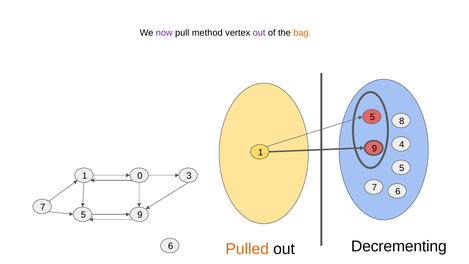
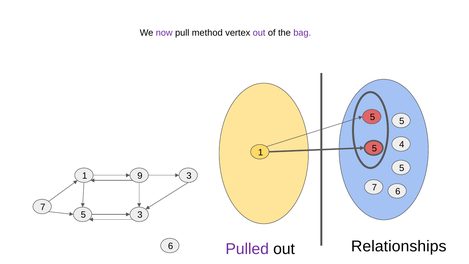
bag colour: orange -> purple (302, 33)
8: 8 -> 5 (402, 121)
1 9: 9 -> 5 (374, 148)
0: 0 -> 9 (140, 176)
5 9: 9 -> 3 (140, 215)
Pulled colour: orange -> purple (247, 249)
Decrementing: Decrementing -> Relationships (399, 246)
